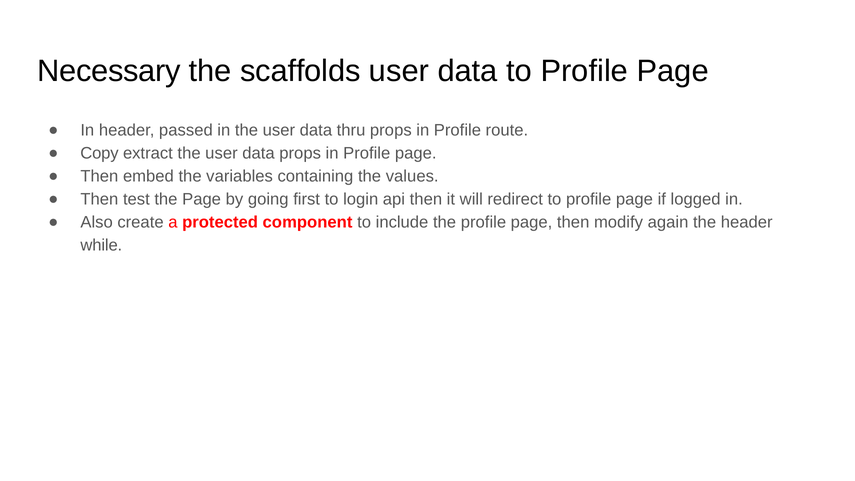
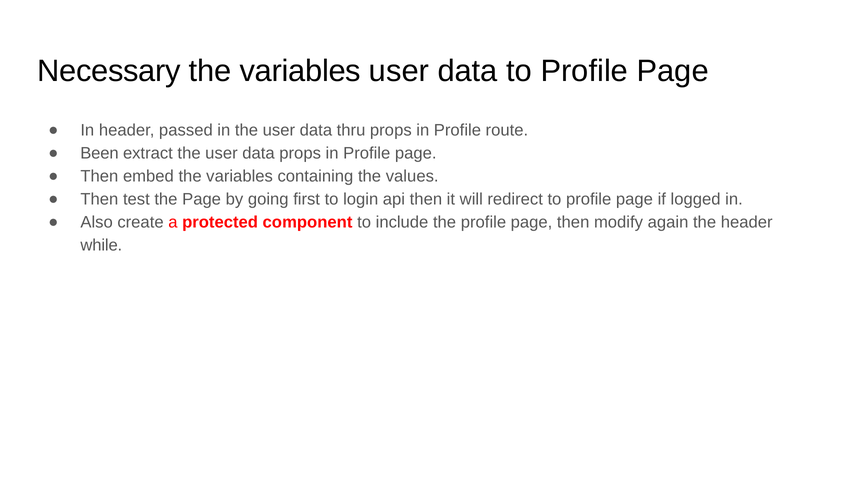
scaffolds: scaffolds -> variables (300, 71)
Copy: Copy -> Been (99, 153)
